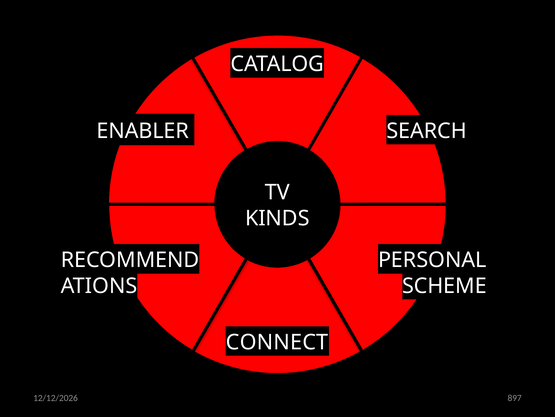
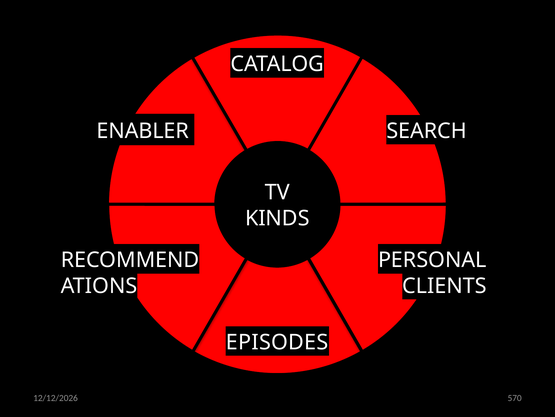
SCHEME: SCHEME -> CLIENTS (444, 285)
CONNECT: CONNECT -> EPISODES (277, 342)
897: 897 -> 570 (515, 397)
